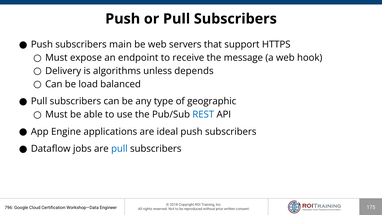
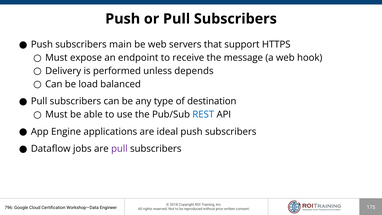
algorithms: algorithms -> performed (117, 71)
geographic: geographic -> destination (212, 101)
pull colour: blue -> purple (119, 149)
